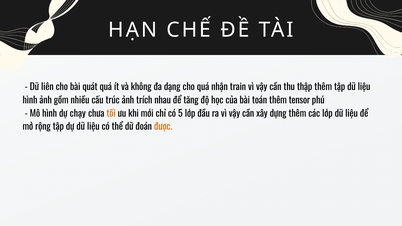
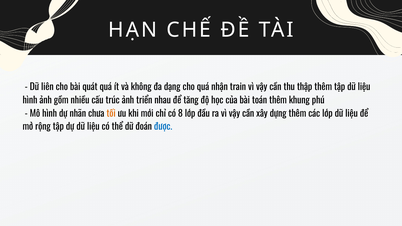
trích: trích -> triển (144, 100)
tensor: tensor -> khung (299, 100)
chạy: chạy -> nhãn (78, 114)
5: 5 -> 8 (180, 114)
được colour: orange -> blue (163, 127)
